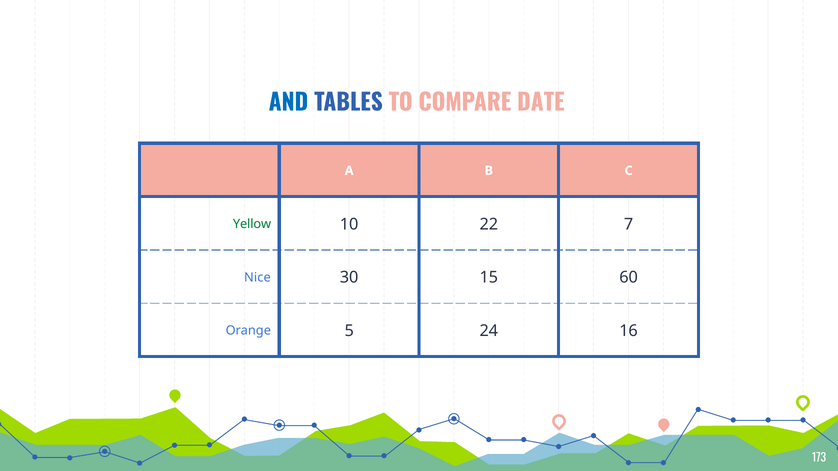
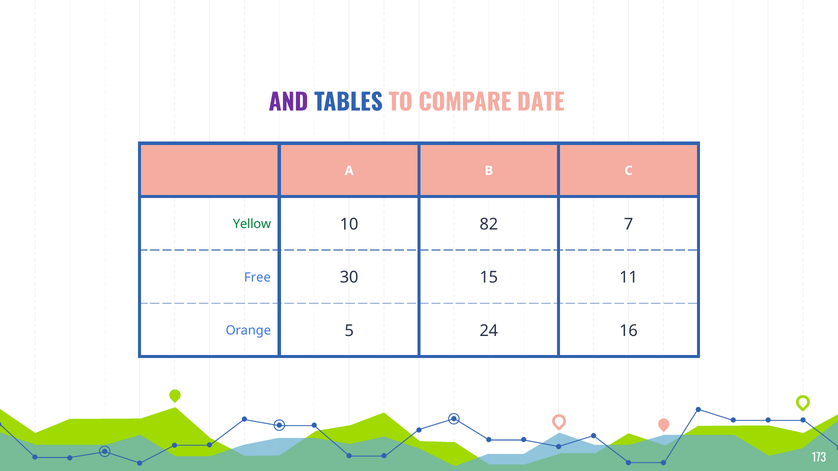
AND colour: blue -> purple (288, 103)
22: 22 -> 82 (489, 224)
Nice: Nice -> Free (257, 278)
60: 60 -> 11 (629, 278)
